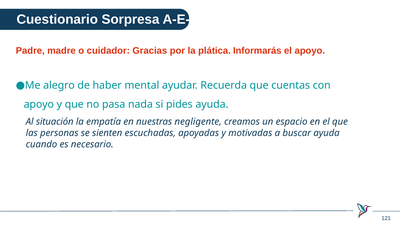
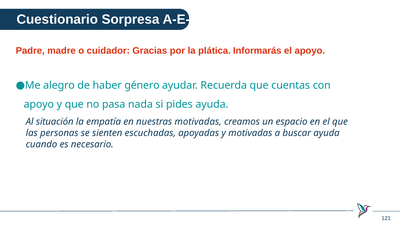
mental: mental -> género (142, 85)
nuestras negligente: negligente -> motivadas (198, 122)
